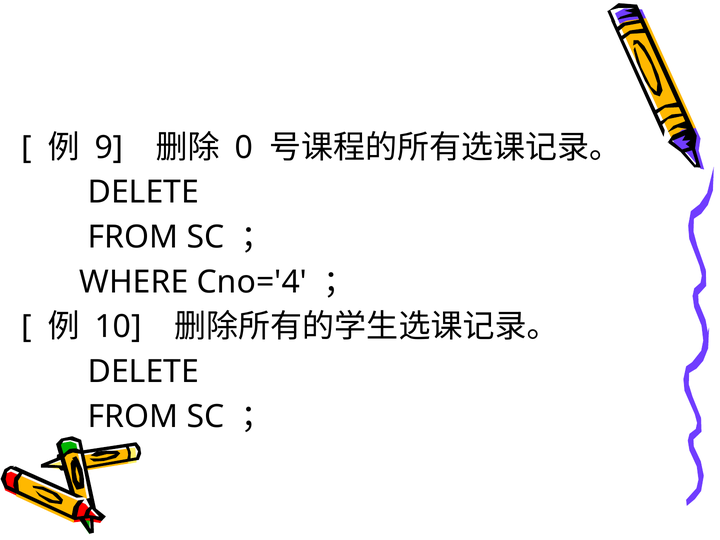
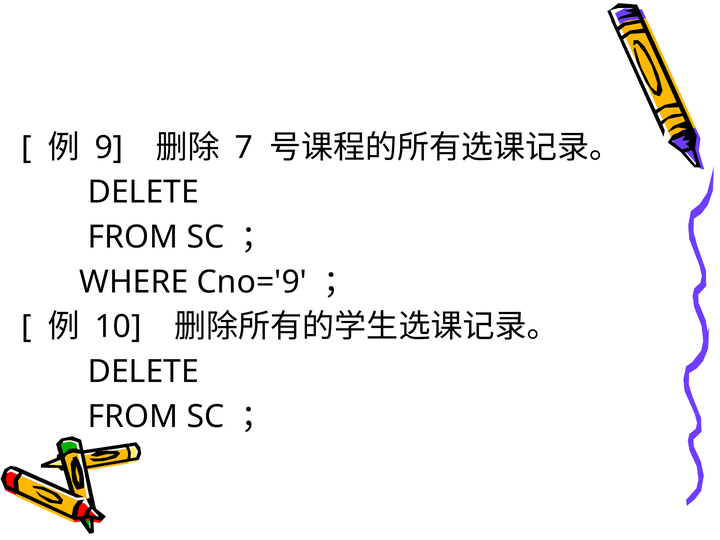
0: 0 -> 7 (244, 148)
Cno='4: Cno='4 -> Cno='9 (252, 282)
